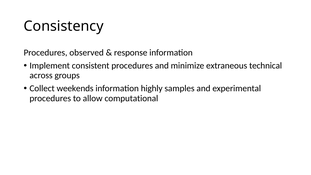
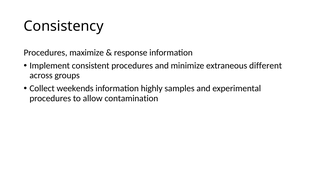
observed: observed -> maximize (87, 53)
technical: technical -> different (266, 66)
computational: computational -> contamination (131, 98)
